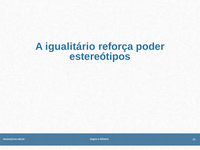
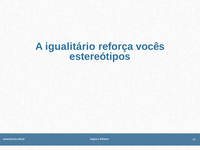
poder: poder -> vocês (150, 47)
